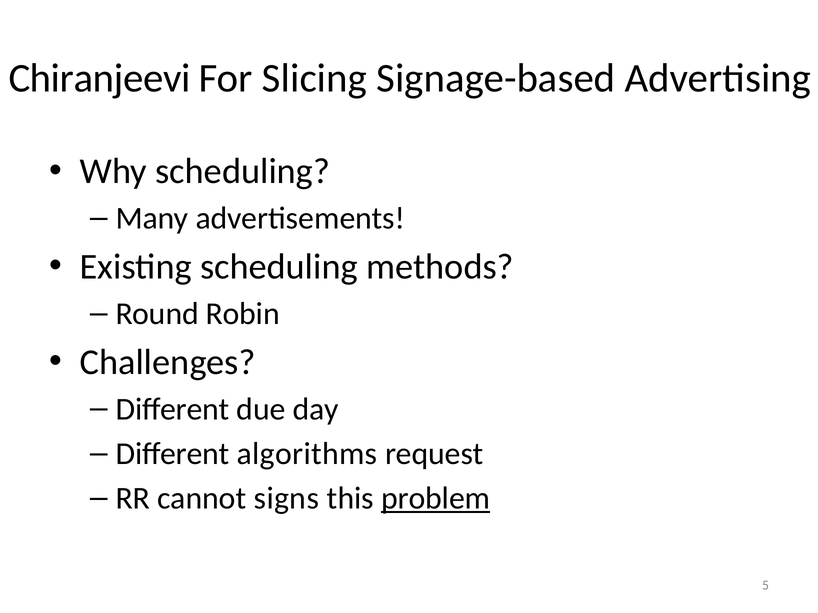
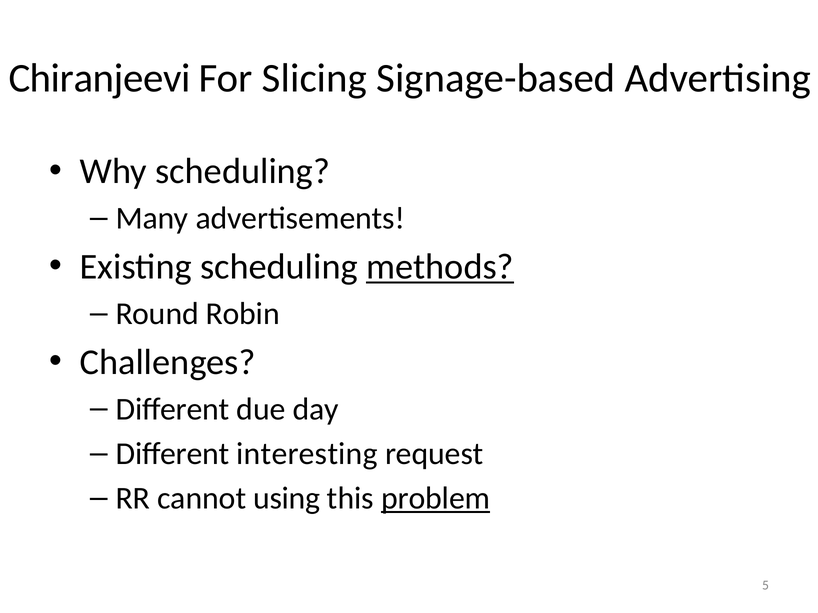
methods underline: none -> present (440, 267)
algorithms: algorithms -> interesting (307, 454)
signs: signs -> using (287, 499)
